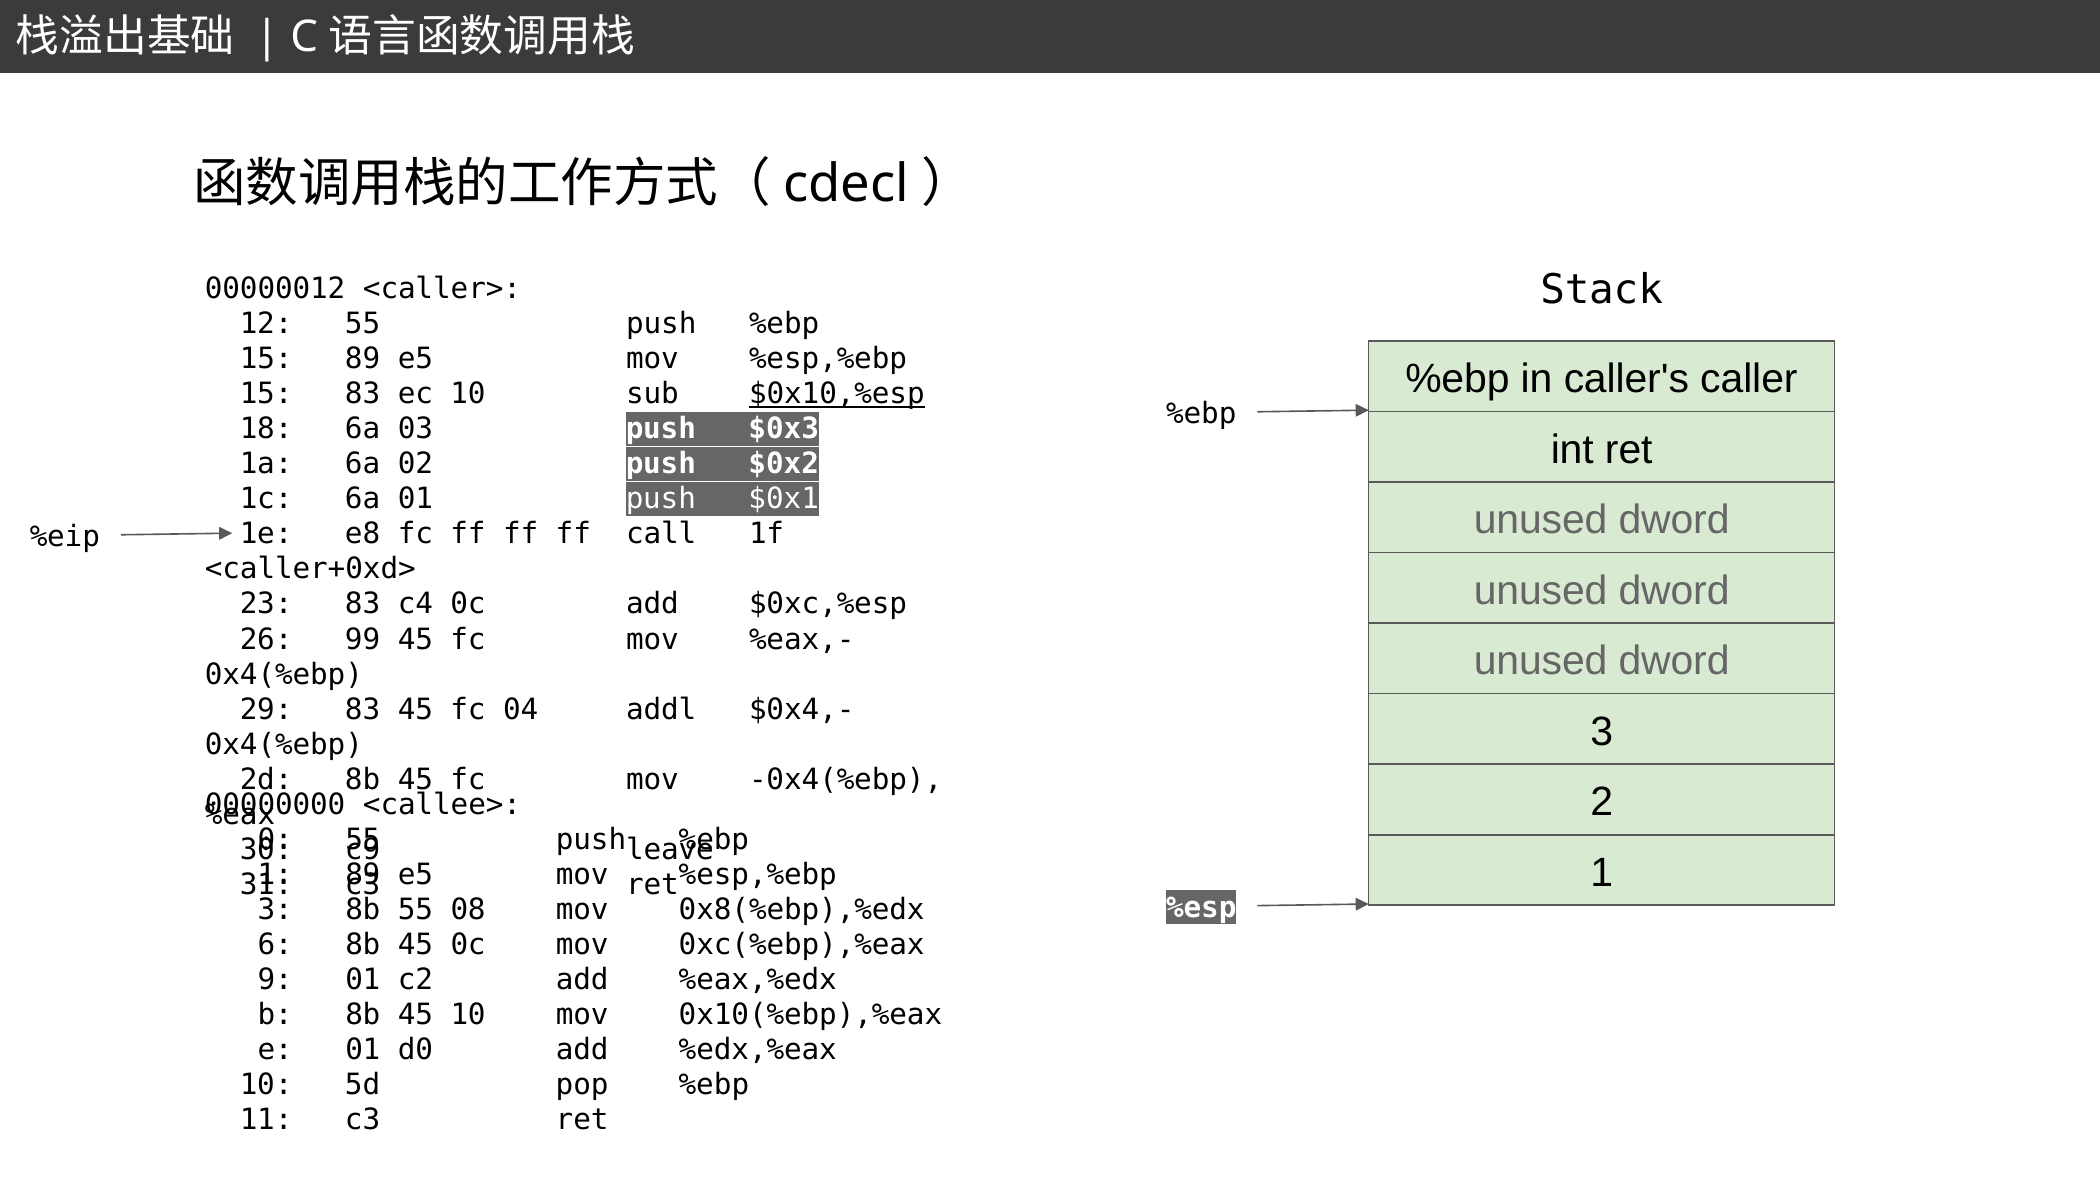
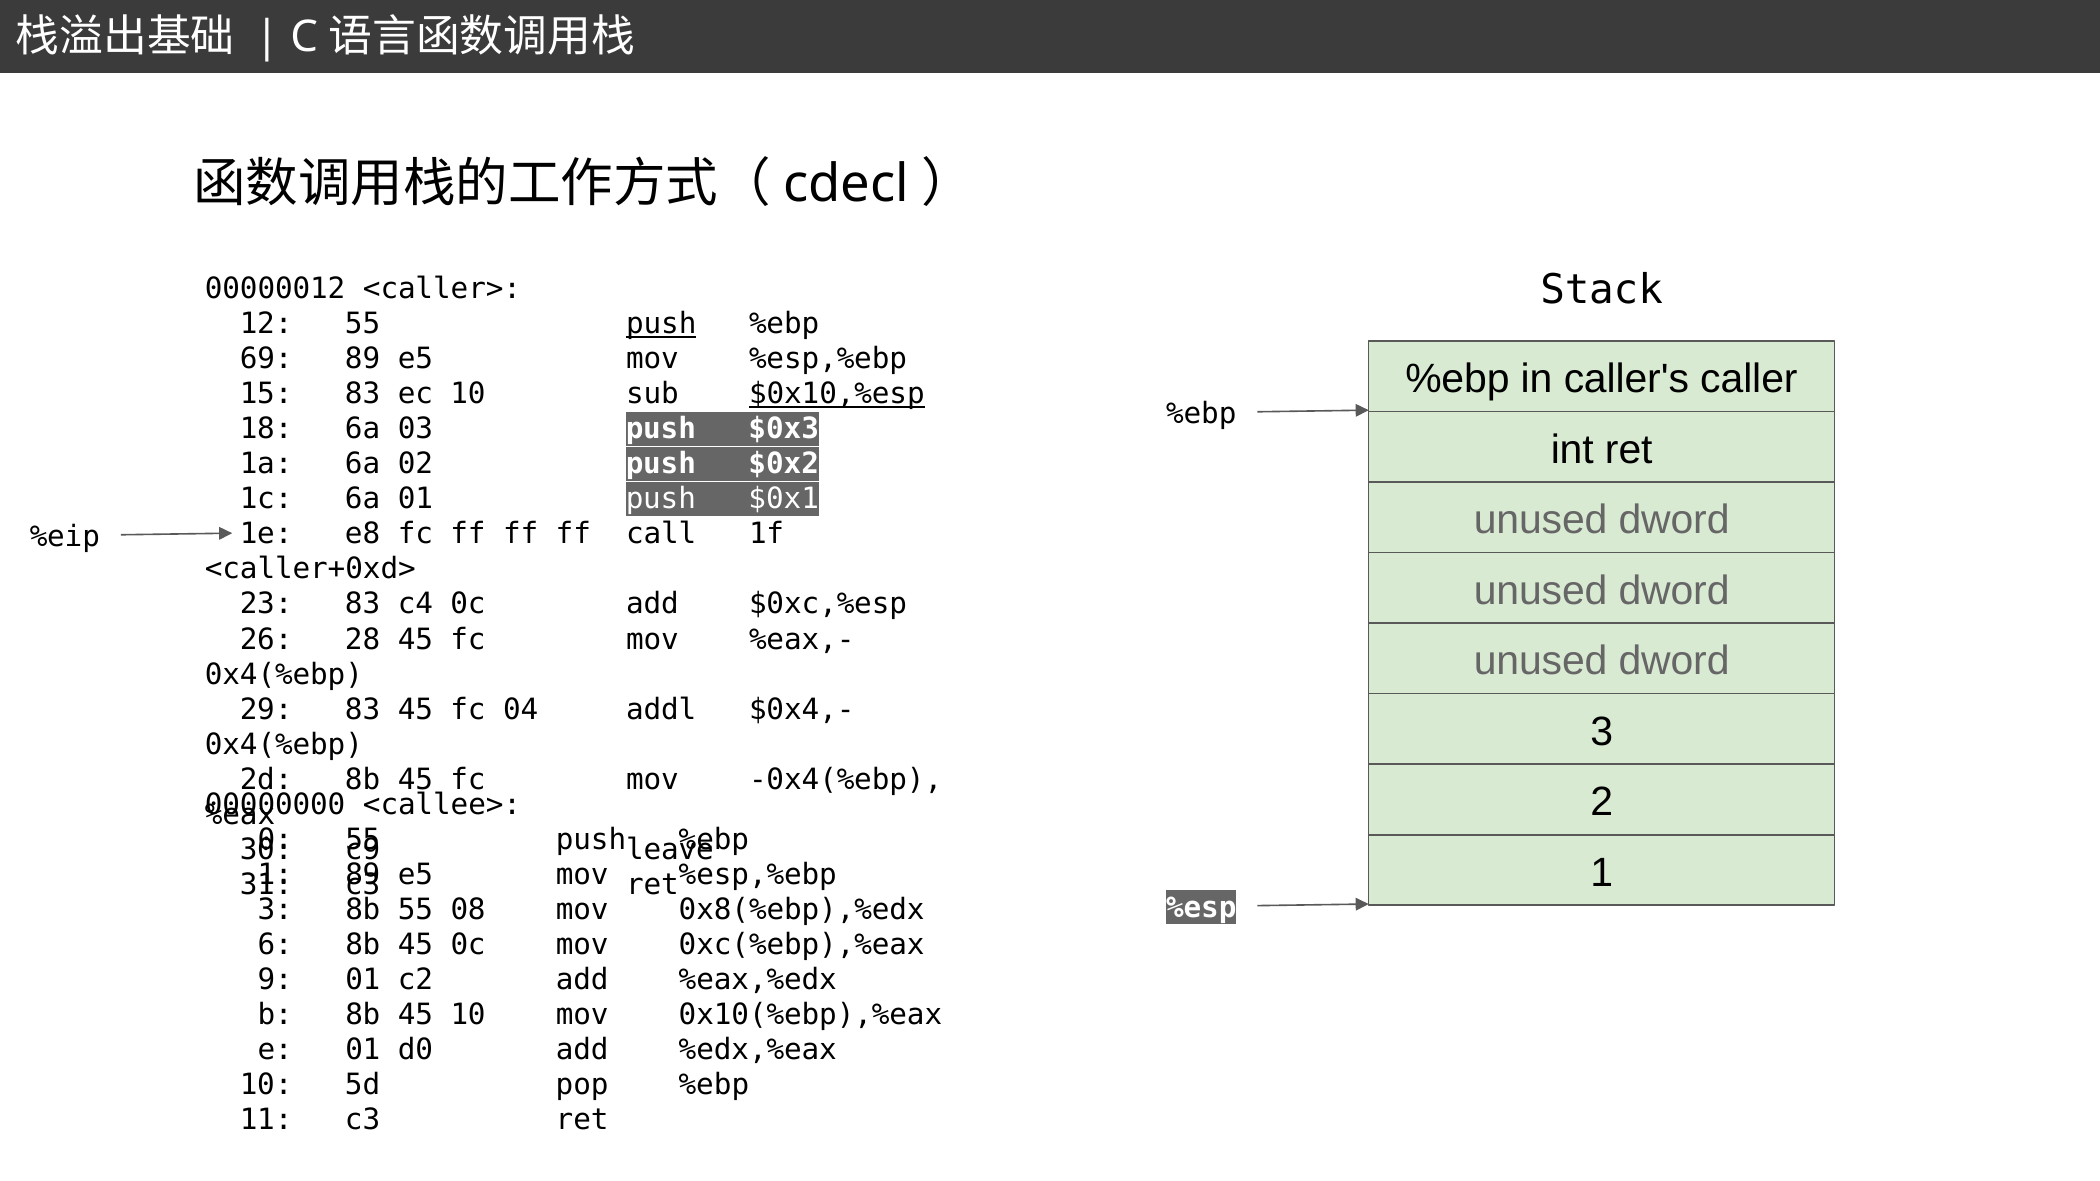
push underline: none -> present (661, 324)
15: 15 -> 69 (266, 359)
99: 99 -> 28 (363, 639)
